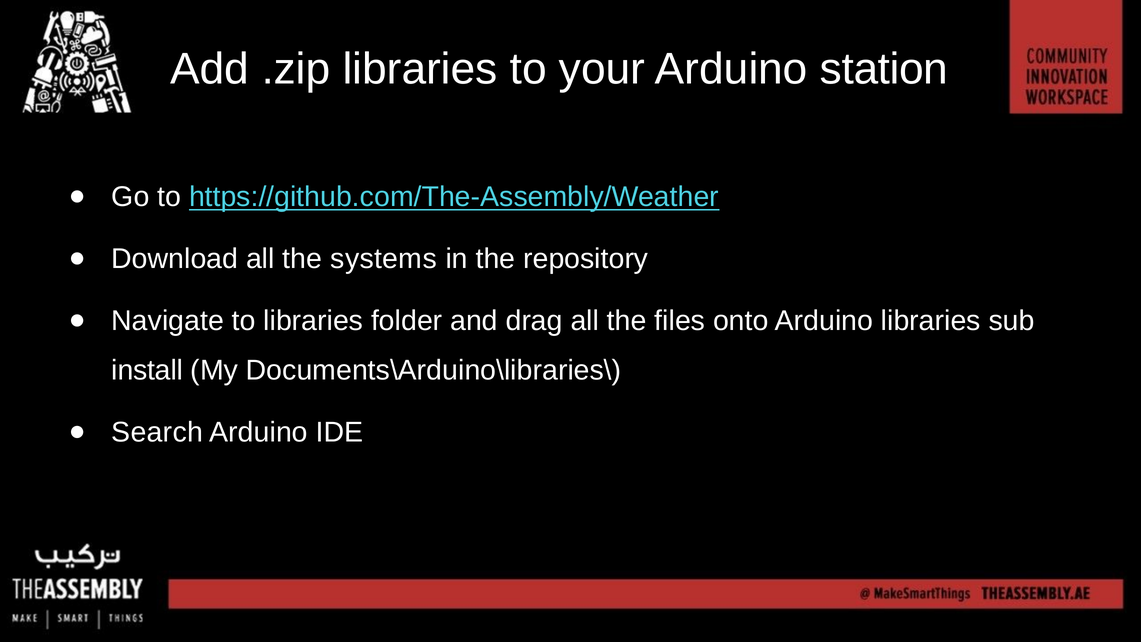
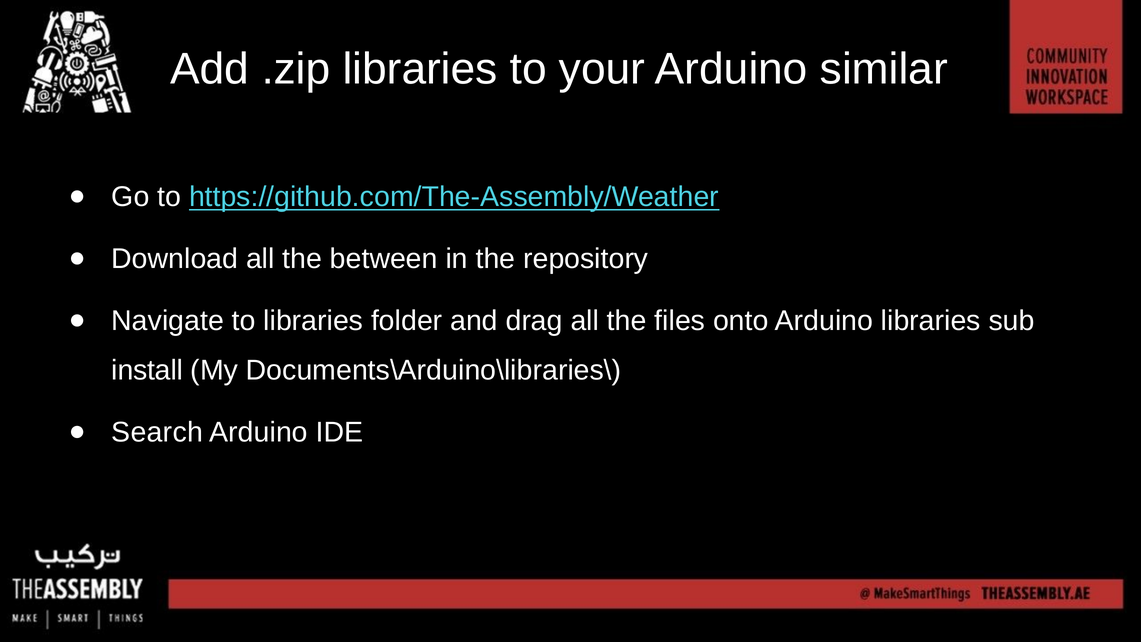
station: station -> similar (884, 69)
systems: systems -> between (384, 259)
